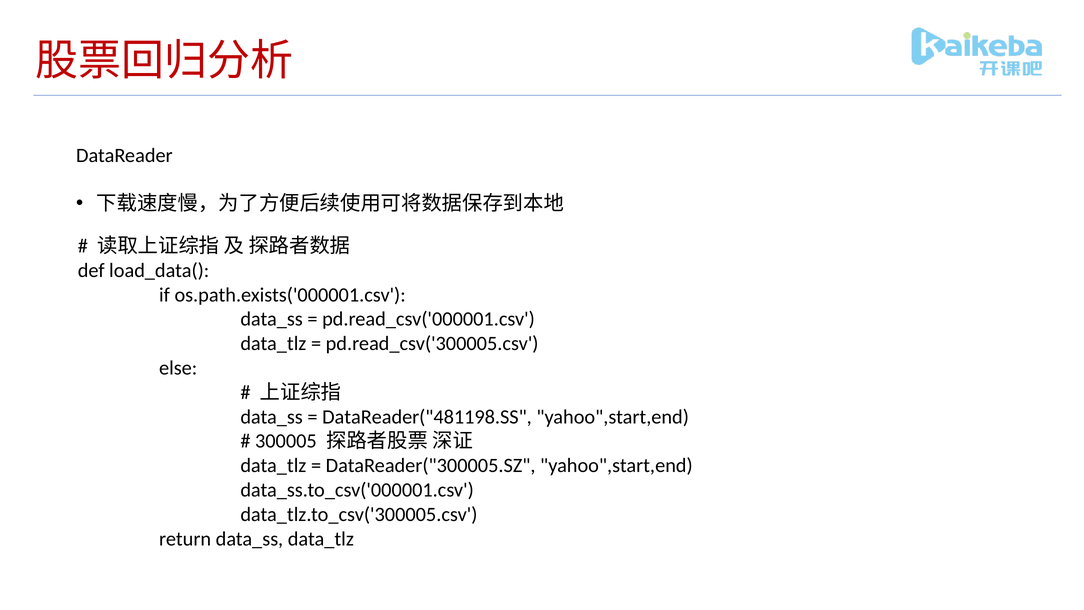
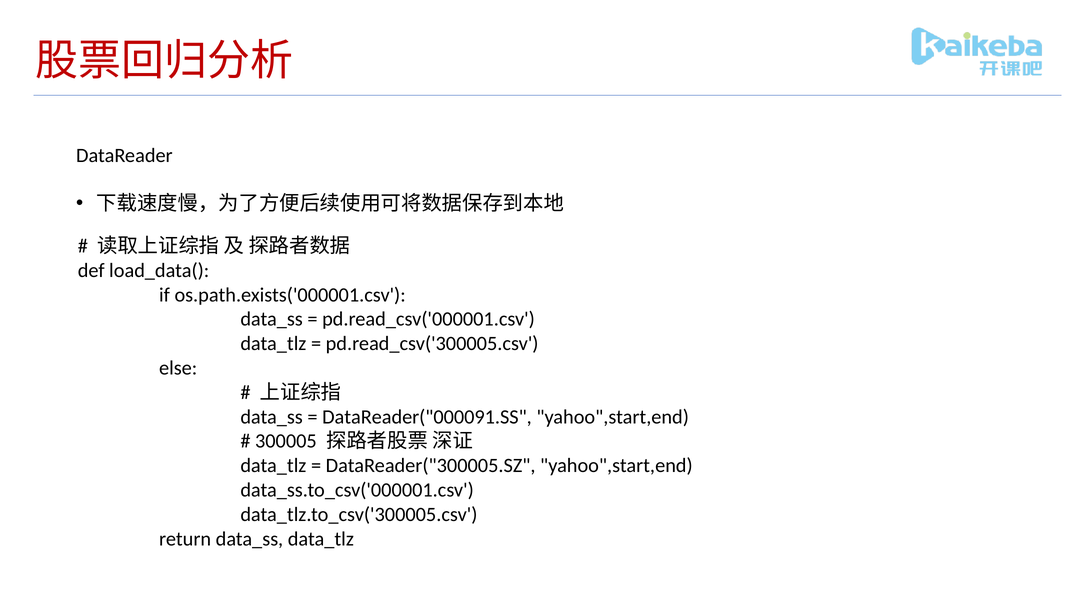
DataReader("481198.SS: DataReader("481198.SS -> DataReader("000091.SS (427, 417)
